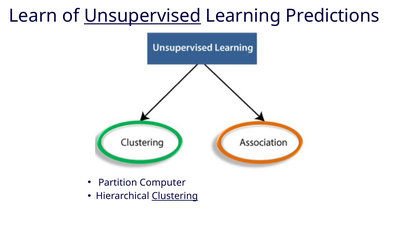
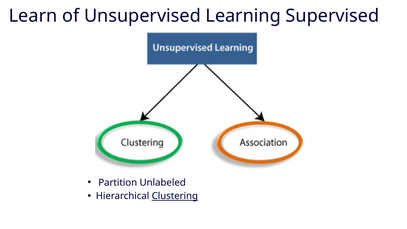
Unsupervised underline: present -> none (142, 16)
Predictions: Predictions -> Supervised (332, 16)
Computer: Computer -> Unlabeled (163, 183)
